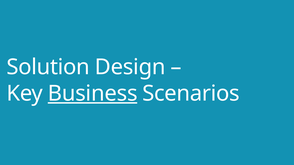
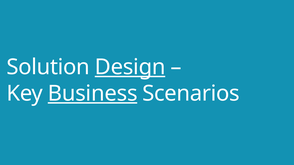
Design underline: none -> present (130, 67)
